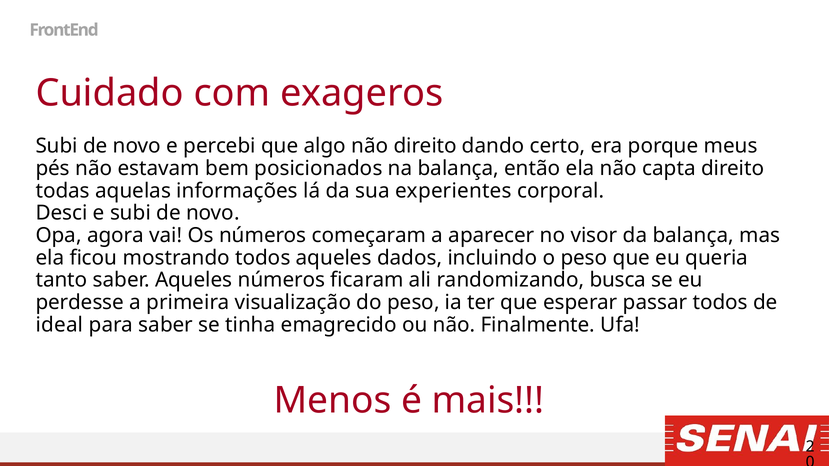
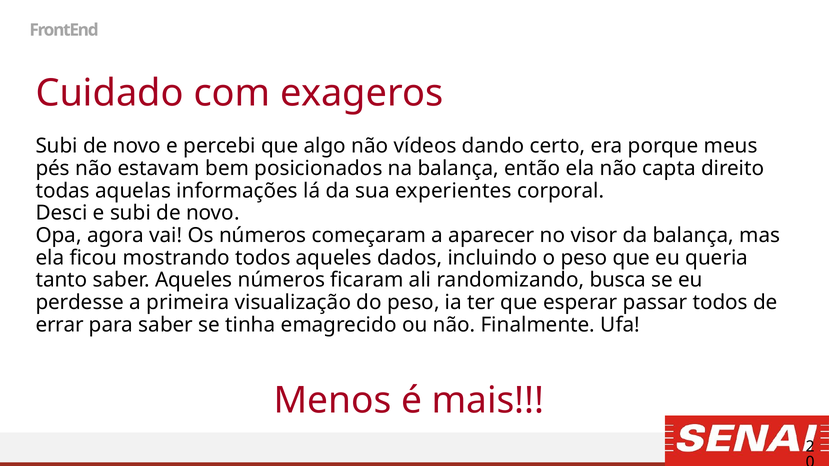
não direito: direito -> vídeos (425, 146)
ideal: ideal -> errar (60, 325)
